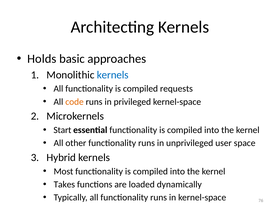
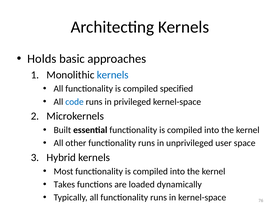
requests: requests -> specified (176, 89)
code colour: orange -> blue (74, 102)
Start: Start -> Built (62, 130)
